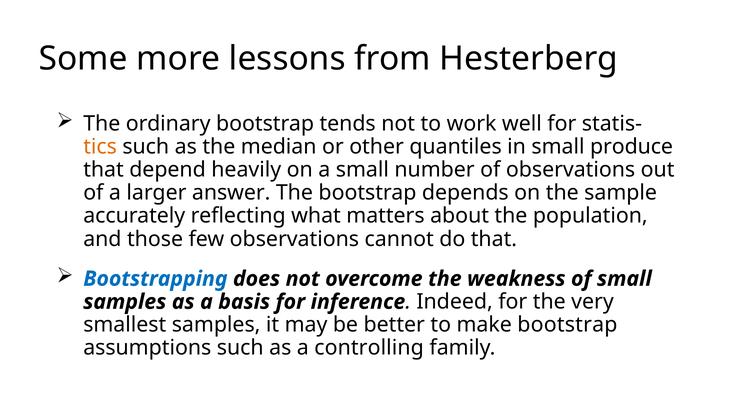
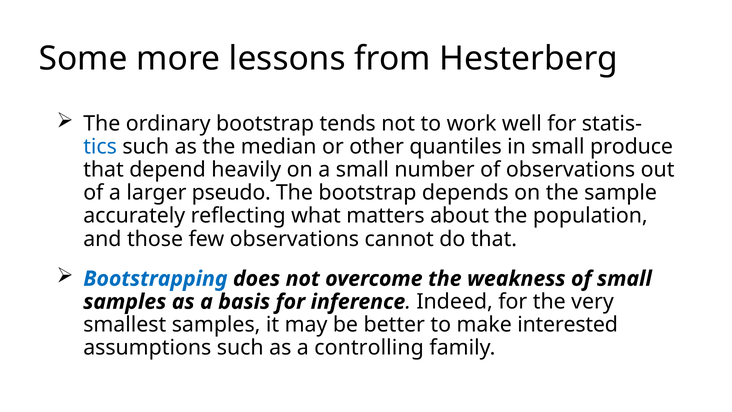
tics colour: orange -> blue (100, 147)
answer: answer -> pseudo (231, 193)
make bootstrap: bootstrap -> interested (568, 325)
